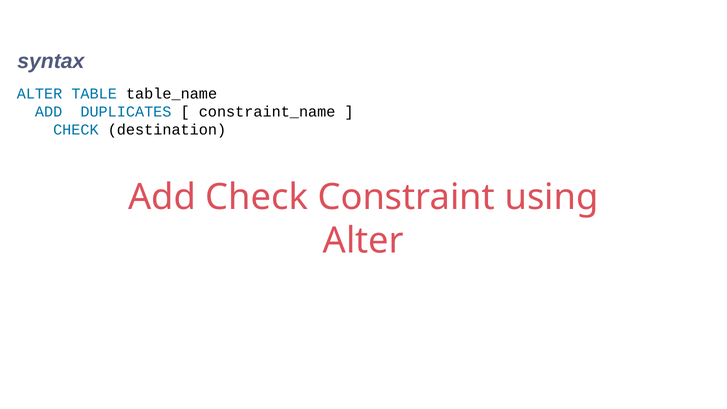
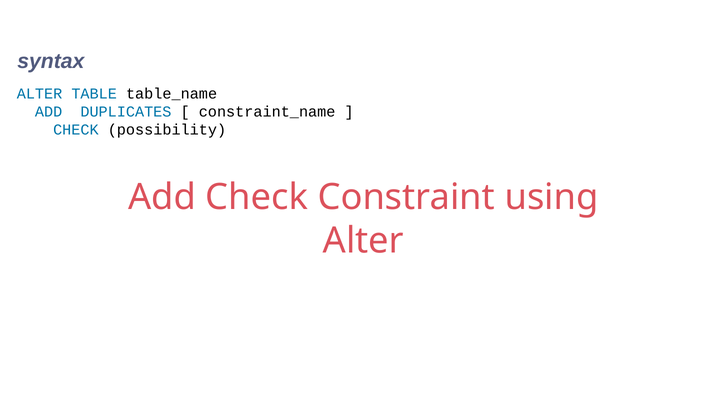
destination: destination -> possibility (167, 130)
